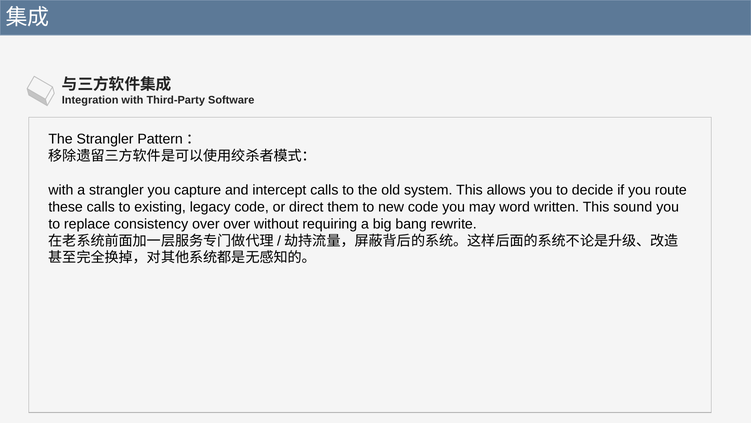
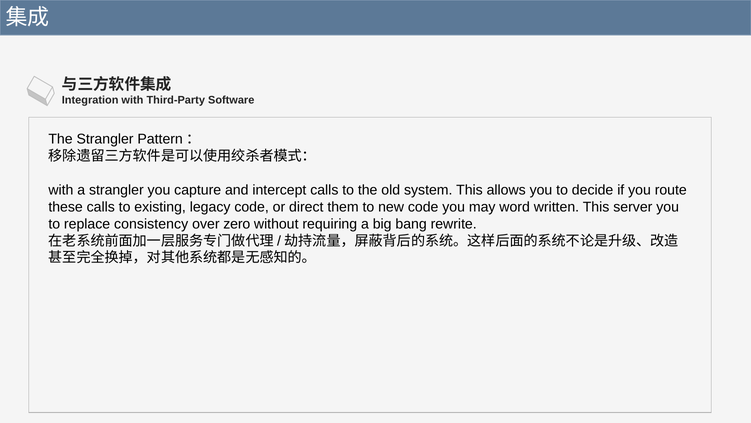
sound: sound -> server (633, 207)
over over: over -> zero (237, 224)
